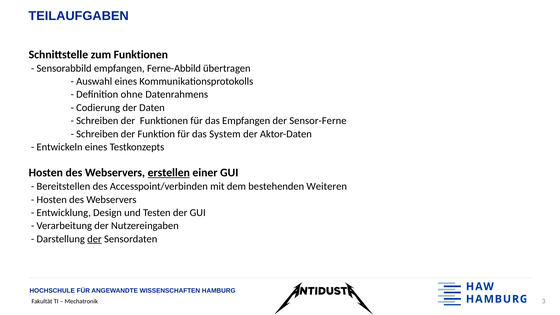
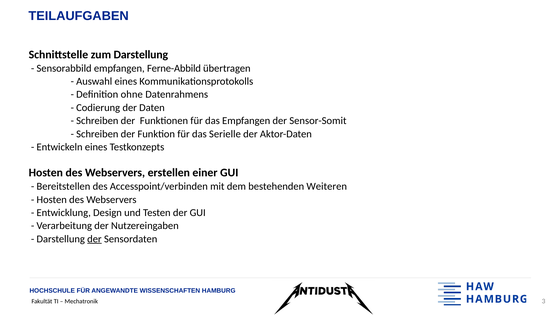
zum Funktionen: Funktionen -> Darstellung (141, 55)
Sensor-Ferne: Sensor-Ferne -> Sensor-Somit (318, 121)
System: System -> Serielle (225, 134)
erstellen underline: present -> none (169, 173)
